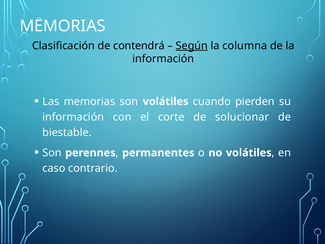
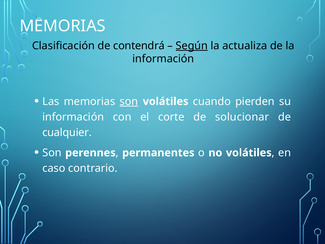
columna: columna -> actualiza (245, 46)
son underline: none -> present (129, 101)
biestable: biestable -> cualquier (67, 133)
